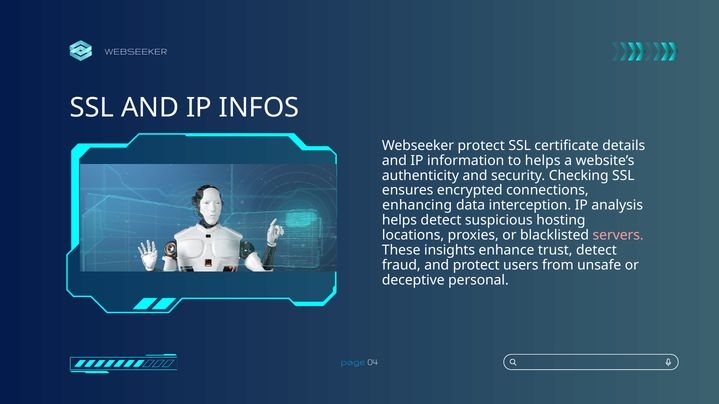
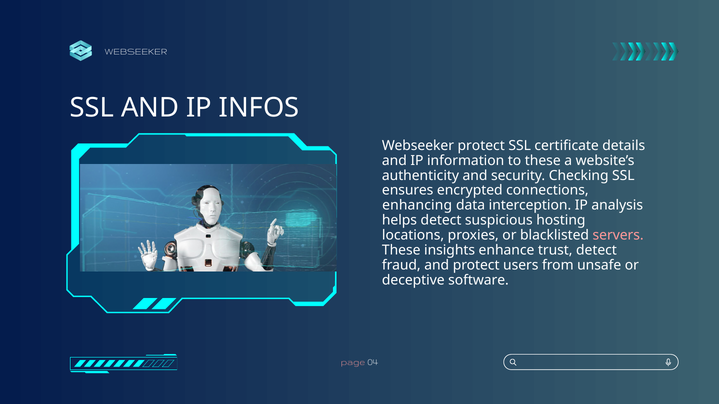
to helps: helps -> these (543, 161)
personal: personal -> software (478, 280)
page colour: light blue -> pink (353, 362)
